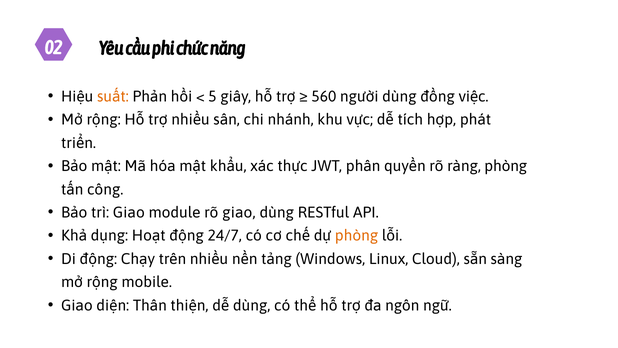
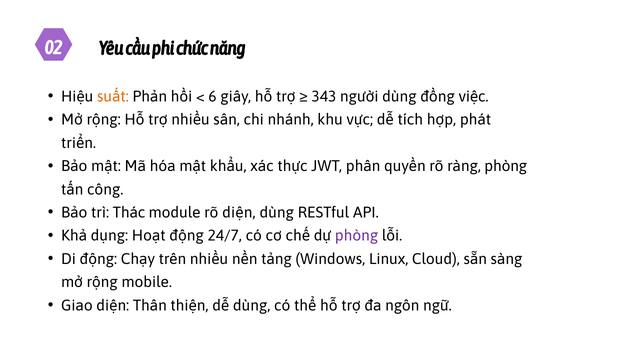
5: 5 -> 6 (212, 97)
560: 560 -> 343 (324, 97)
trì Giao: Giao -> Thác (129, 212)
rõ giao: giao -> diện (239, 212)
phòng colour: orange -> purple (357, 236)
